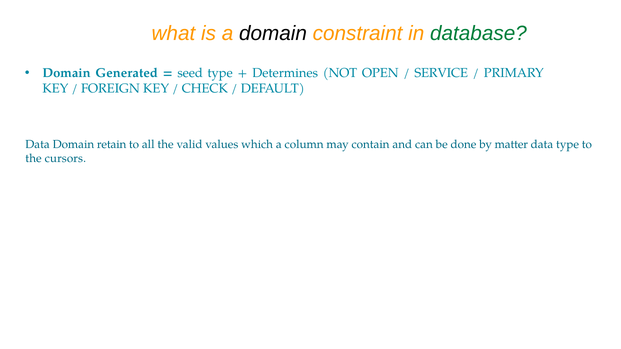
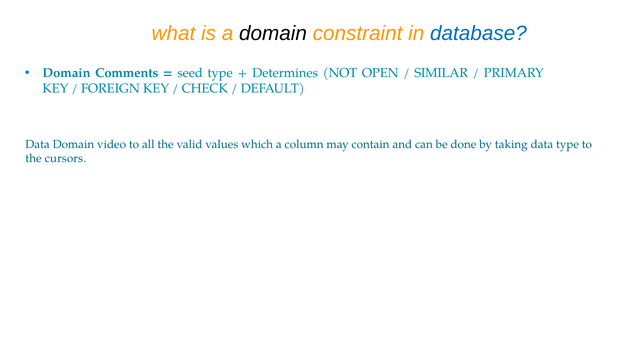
database colour: green -> blue (478, 34)
Generated: Generated -> Comments (127, 73)
SERVICE: SERVICE -> SIMILAR (441, 73)
retain: retain -> video (112, 145)
matter: matter -> taking (511, 145)
